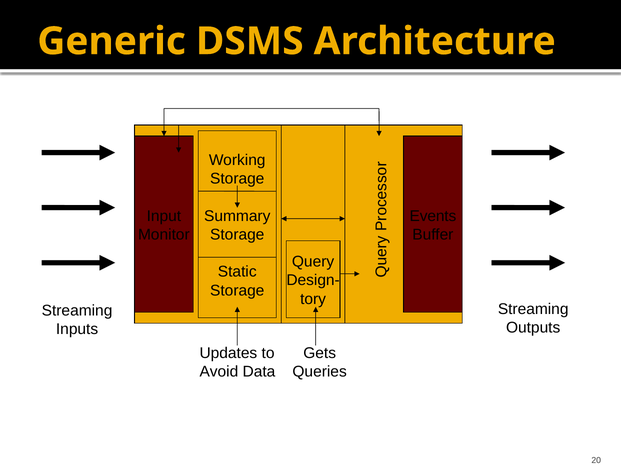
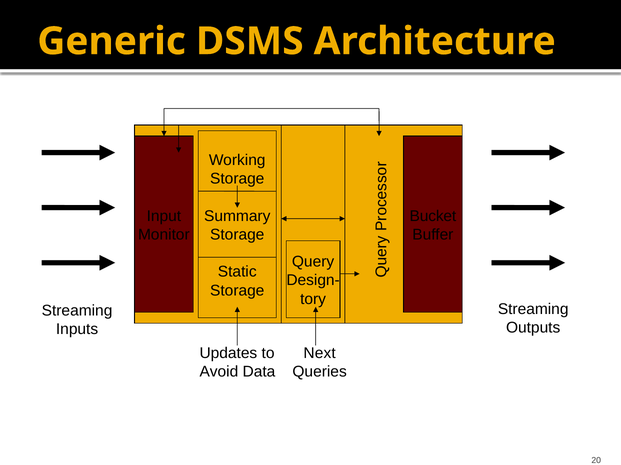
Events: Events -> Bucket (433, 216)
Gets: Gets -> Next (320, 354)
